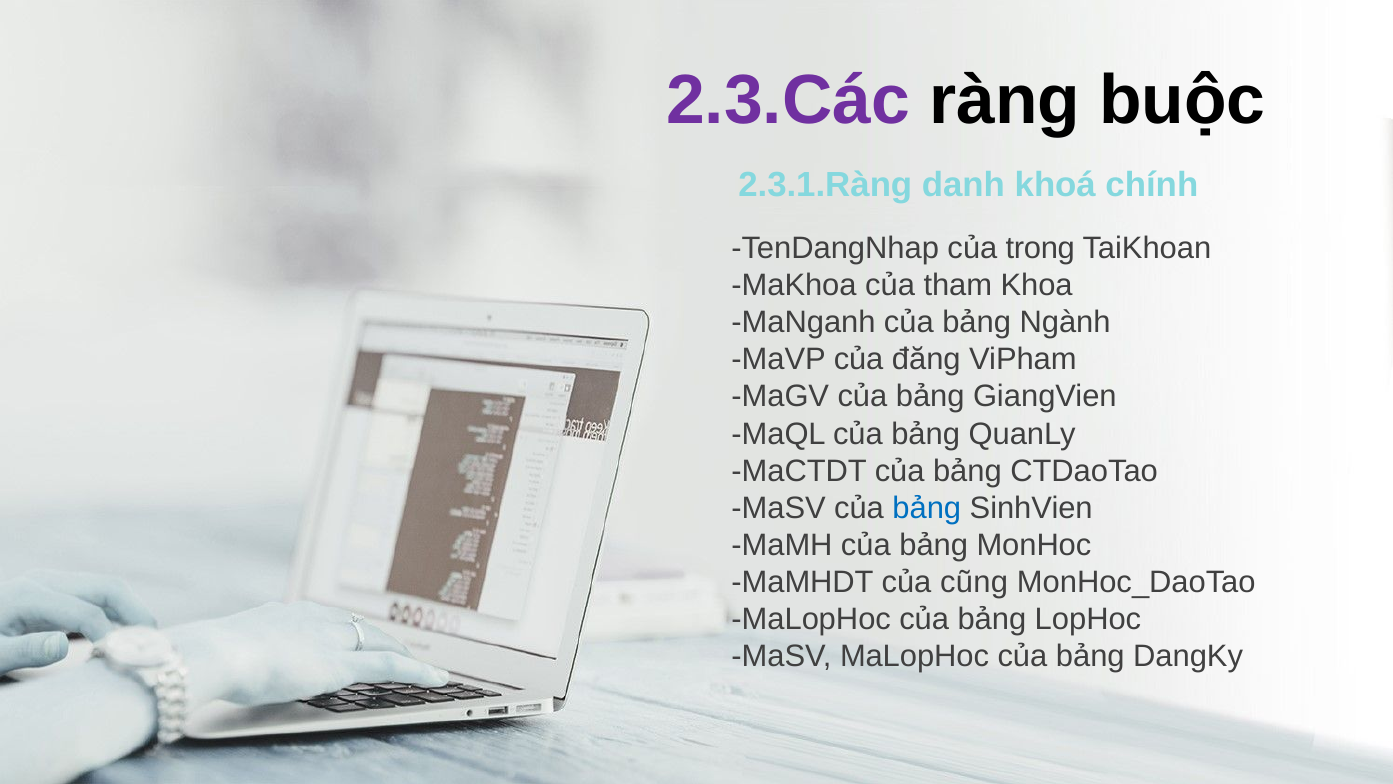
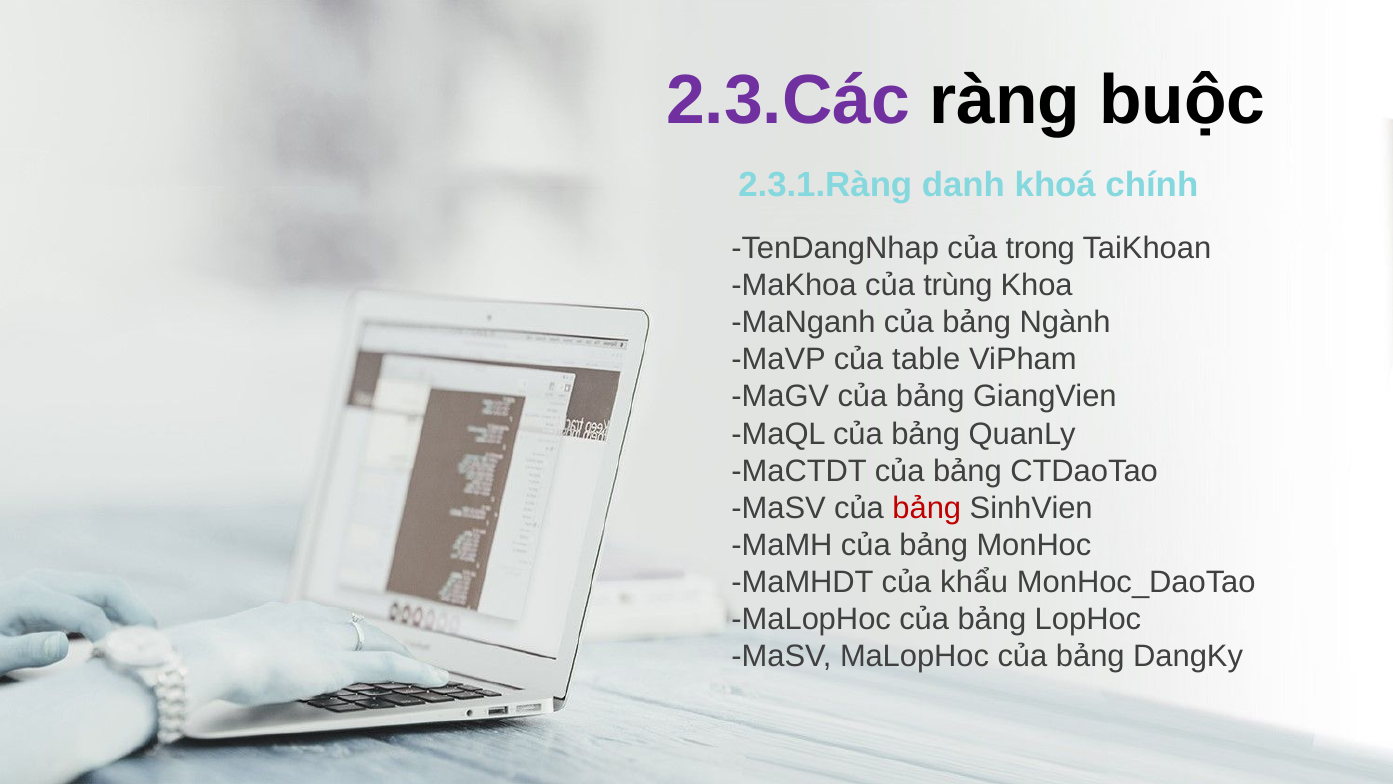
tham: tham -> trùng (958, 285)
đăng: đăng -> table (926, 359)
bảng colour: blue -> red (927, 508)
cũng: cũng -> khẩu (974, 582)
